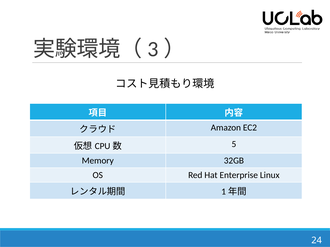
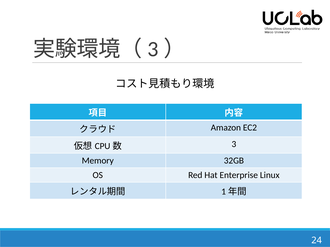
5: 5 -> 3 (234, 144)
